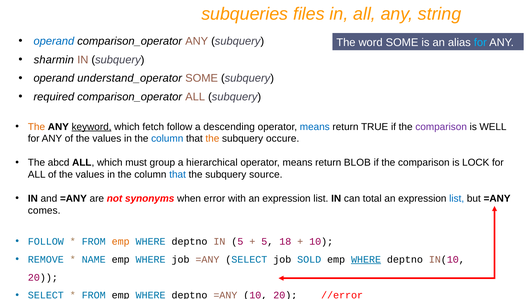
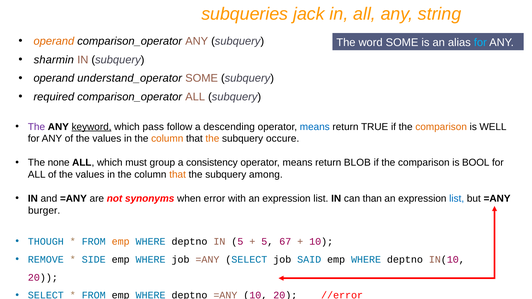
files: files -> jack (309, 14)
operand colour: blue -> orange (54, 41)
The colour: orange -> purple (36, 127)
fetch: fetch -> pass (153, 127)
comparison colour: purple -> orange (441, 127)
column colour: blue -> orange (167, 139)
abcd: abcd -> none (59, 163)
hierarchical: hierarchical -> consistency (212, 163)
LOCK: LOCK -> BOOL (476, 163)
that colour: blue -> orange (178, 175)
source: source -> among (266, 175)
total: total -> than (372, 199)
comes: comes -> burger (44, 211)
FOLLOW: FOLLOW -> THOUGH (46, 242)
18: 18 -> 67 (285, 242)
NAME: NAME -> SIDE (94, 260)
SOLD: SOLD -> SAID (309, 260)
WHERE underline: present -> none (366, 260)
